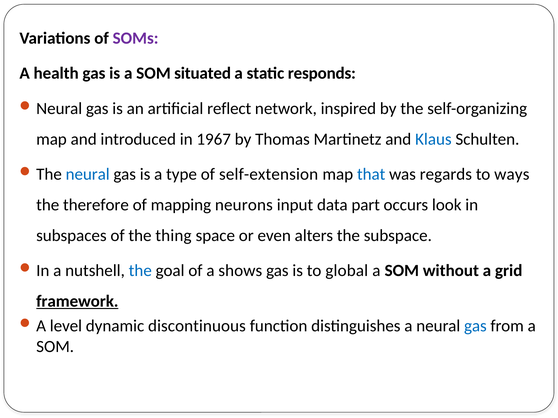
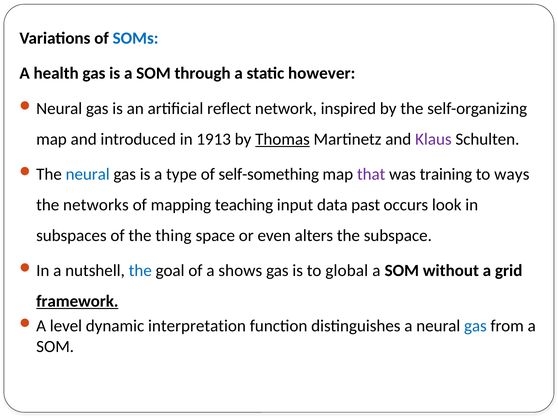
SOMs colour: purple -> blue (136, 38)
situated: situated -> through (203, 73)
responds: responds -> however (322, 73)
1967: 1967 -> 1913 (214, 139)
Thomas underline: none -> present (282, 139)
Klaus colour: blue -> purple (433, 139)
self-extension: self-extension -> self-something (269, 174)
that colour: blue -> purple (371, 174)
regards: regards -> training (446, 174)
therefore: therefore -> networks (96, 205)
neurons: neurons -> teaching (244, 205)
part: part -> past (366, 205)
discontinuous: discontinuous -> interpretation (197, 326)
